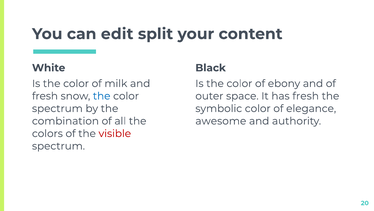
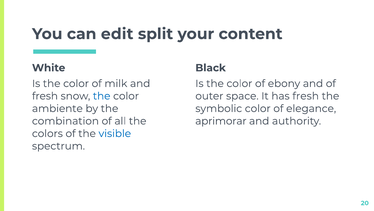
spectrum: spectrum -> ambiente (57, 108)
awesome: awesome -> aprimorar (221, 121)
visible colour: red -> blue (115, 133)
